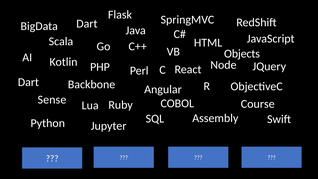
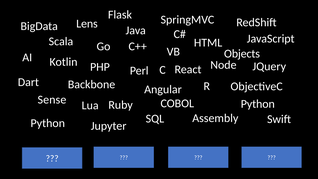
Dart: Dart -> Lens (87, 24)
Course: Course -> Python (258, 104)
